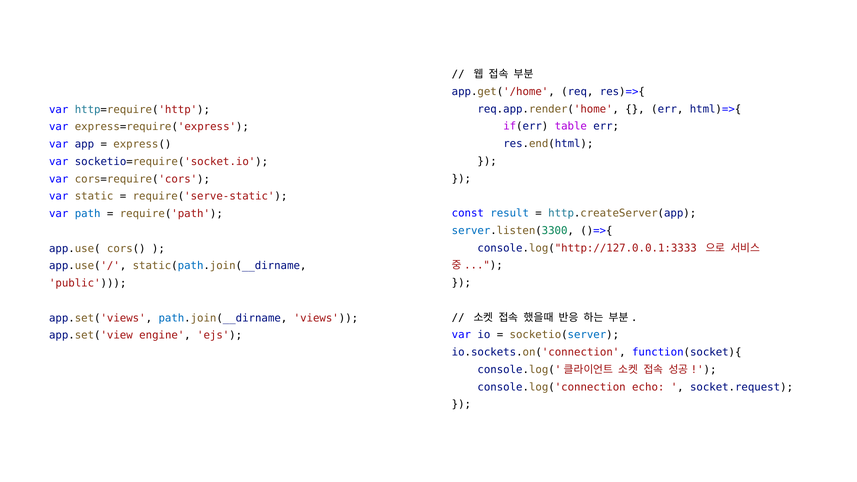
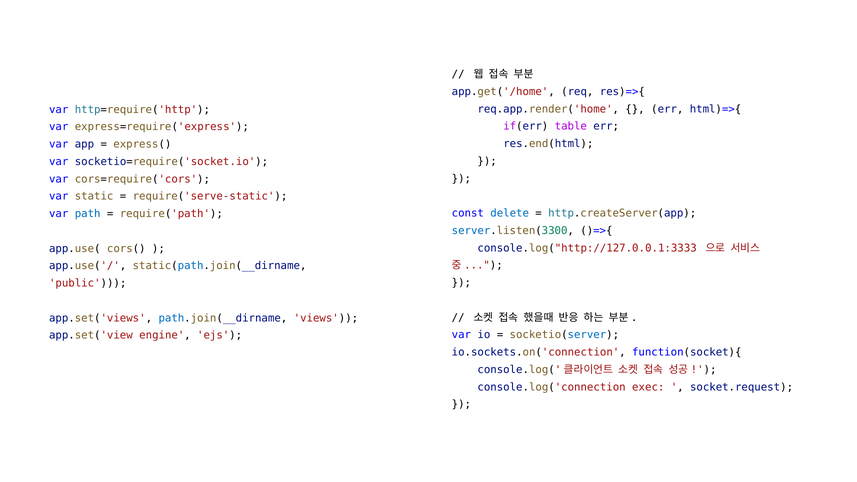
result: result -> delete (510, 213)
echo: echo -> exec (648, 387)
